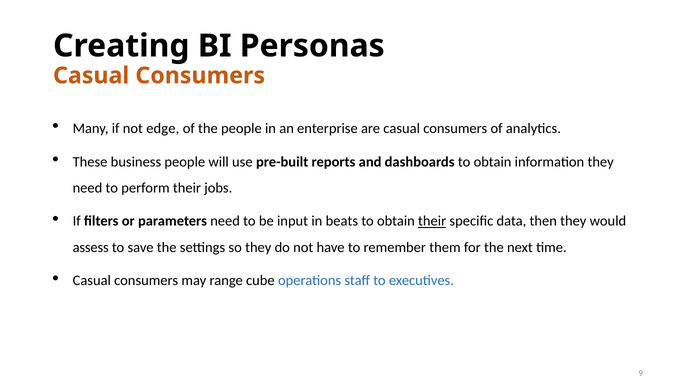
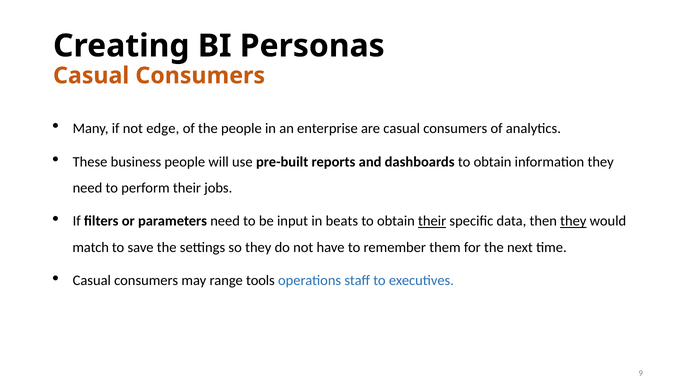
they underline: none -> present (573, 221)
assess: assess -> match (91, 248)
cube: cube -> tools (260, 281)
